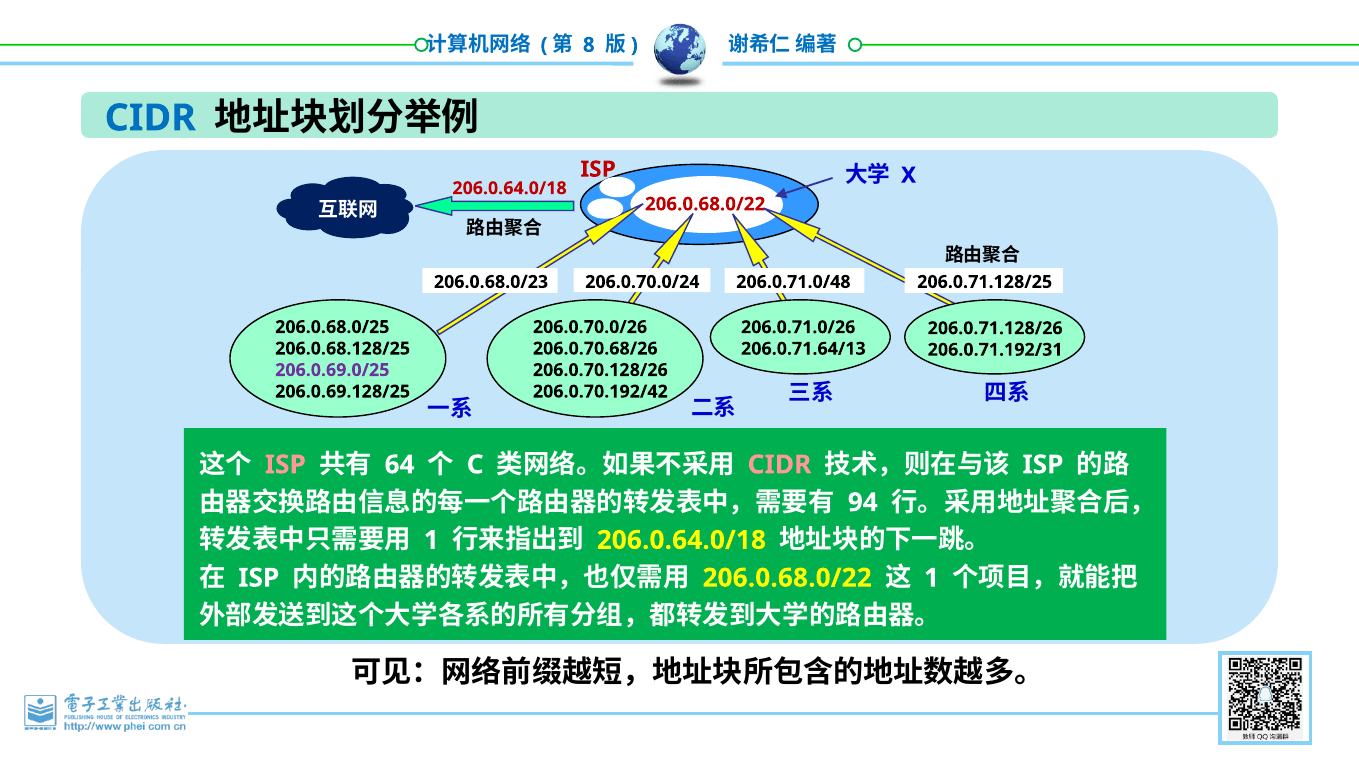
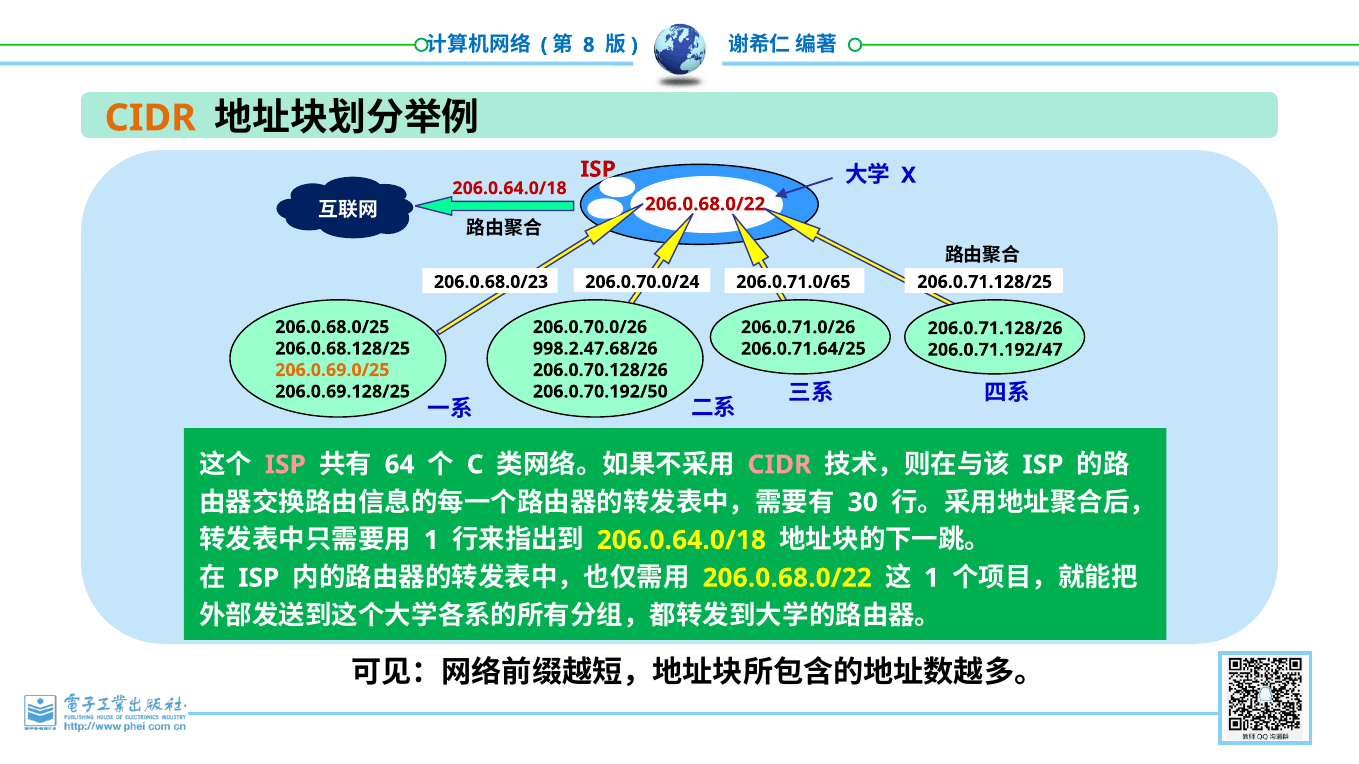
CIDR colour: blue -> orange (150, 118)
206.0.71.0/48: 206.0.71.0/48 -> 206.0.71.0/65 (793, 282)
206.0.70.68/26: 206.0.70.68/26 -> 998.2.47.68/26 (595, 349)
206.0.71.64/13: 206.0.71.64/13 -> 206.0.71.64/25 (803, 349)
206.0.71.192/31: 206.0.71.192/31 -> 206.0.71.192/47 (995, 350)
206.0.69.0/25 colour: purple -> orange (332, 370)
206.0.70.192/42: 206.0.70.192/42 -> 206.0.70.192/50 (600, 392)
94: 94 -> 30 (863, 503)
